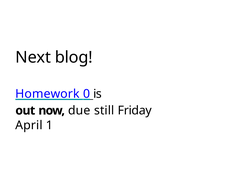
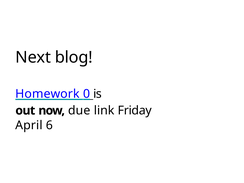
still: still -> link (104, 111)
1: 1 -> 6 (49, 125)
